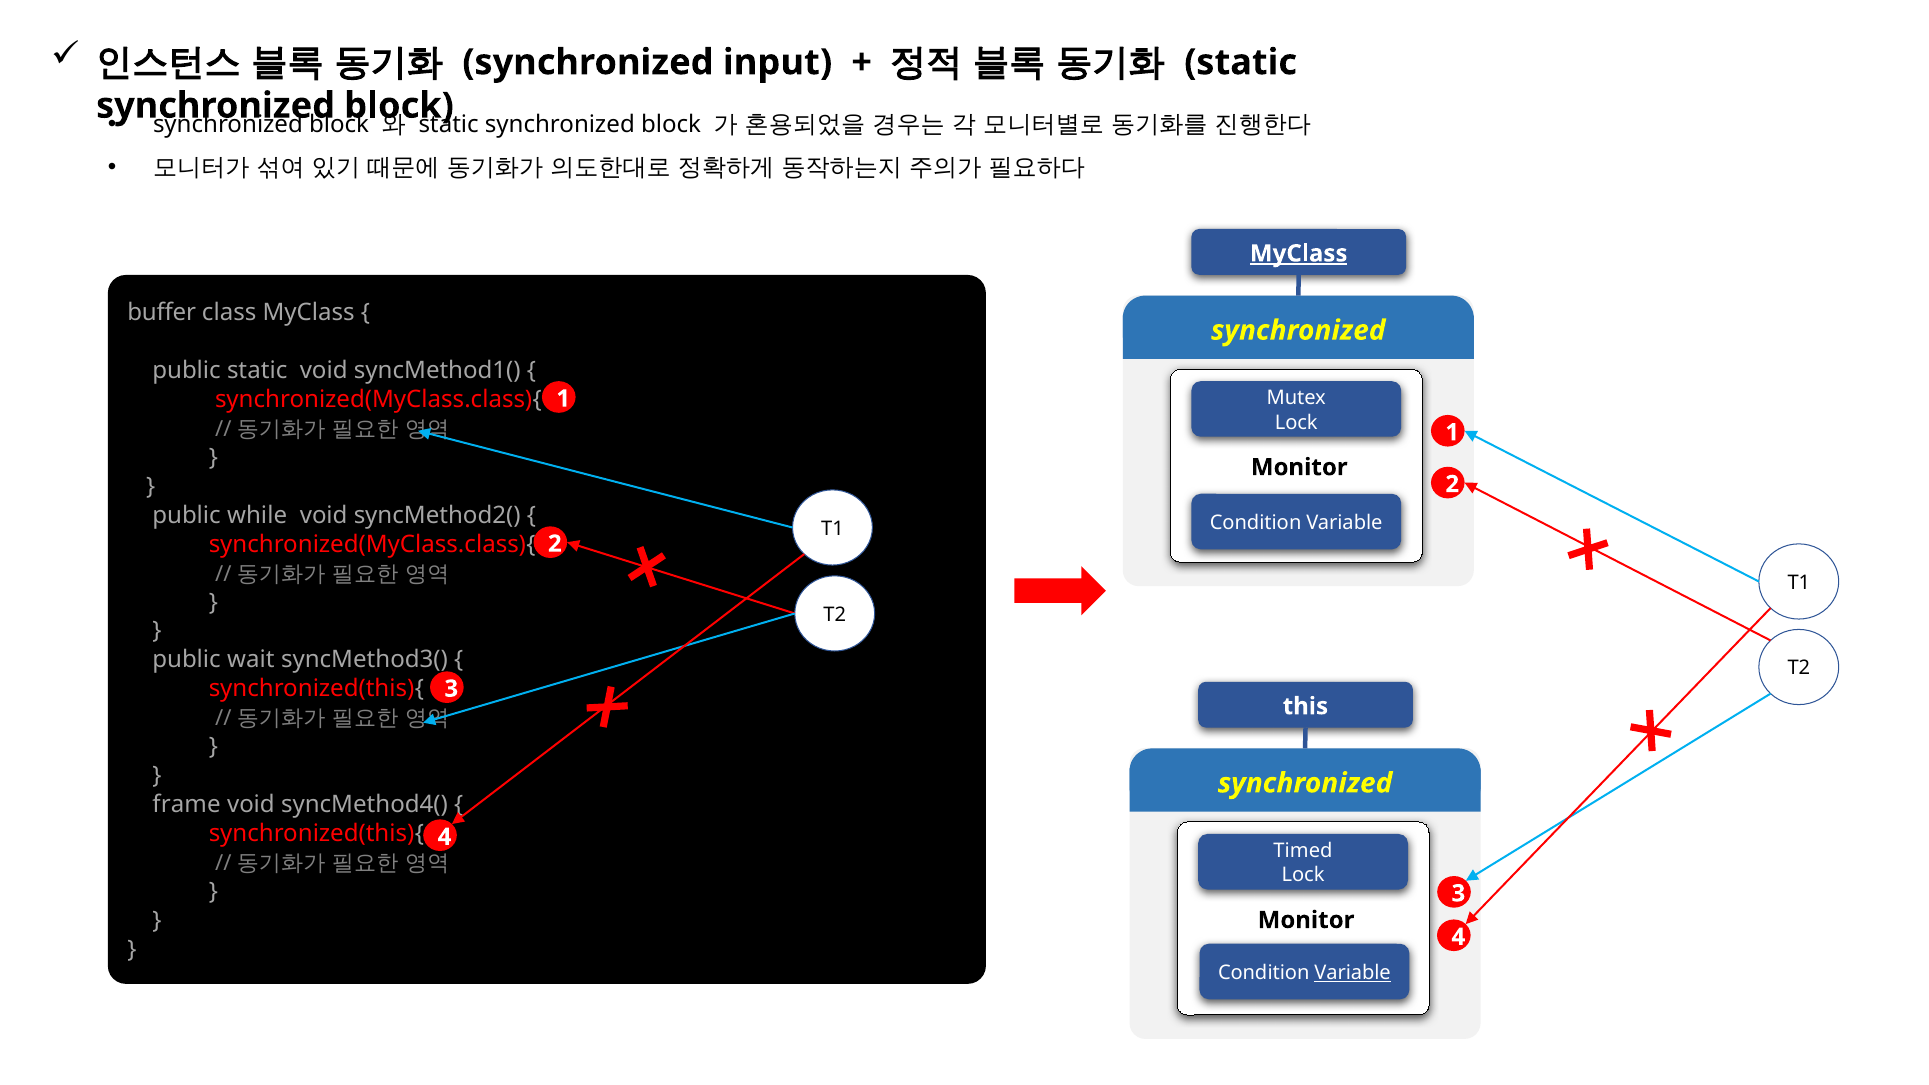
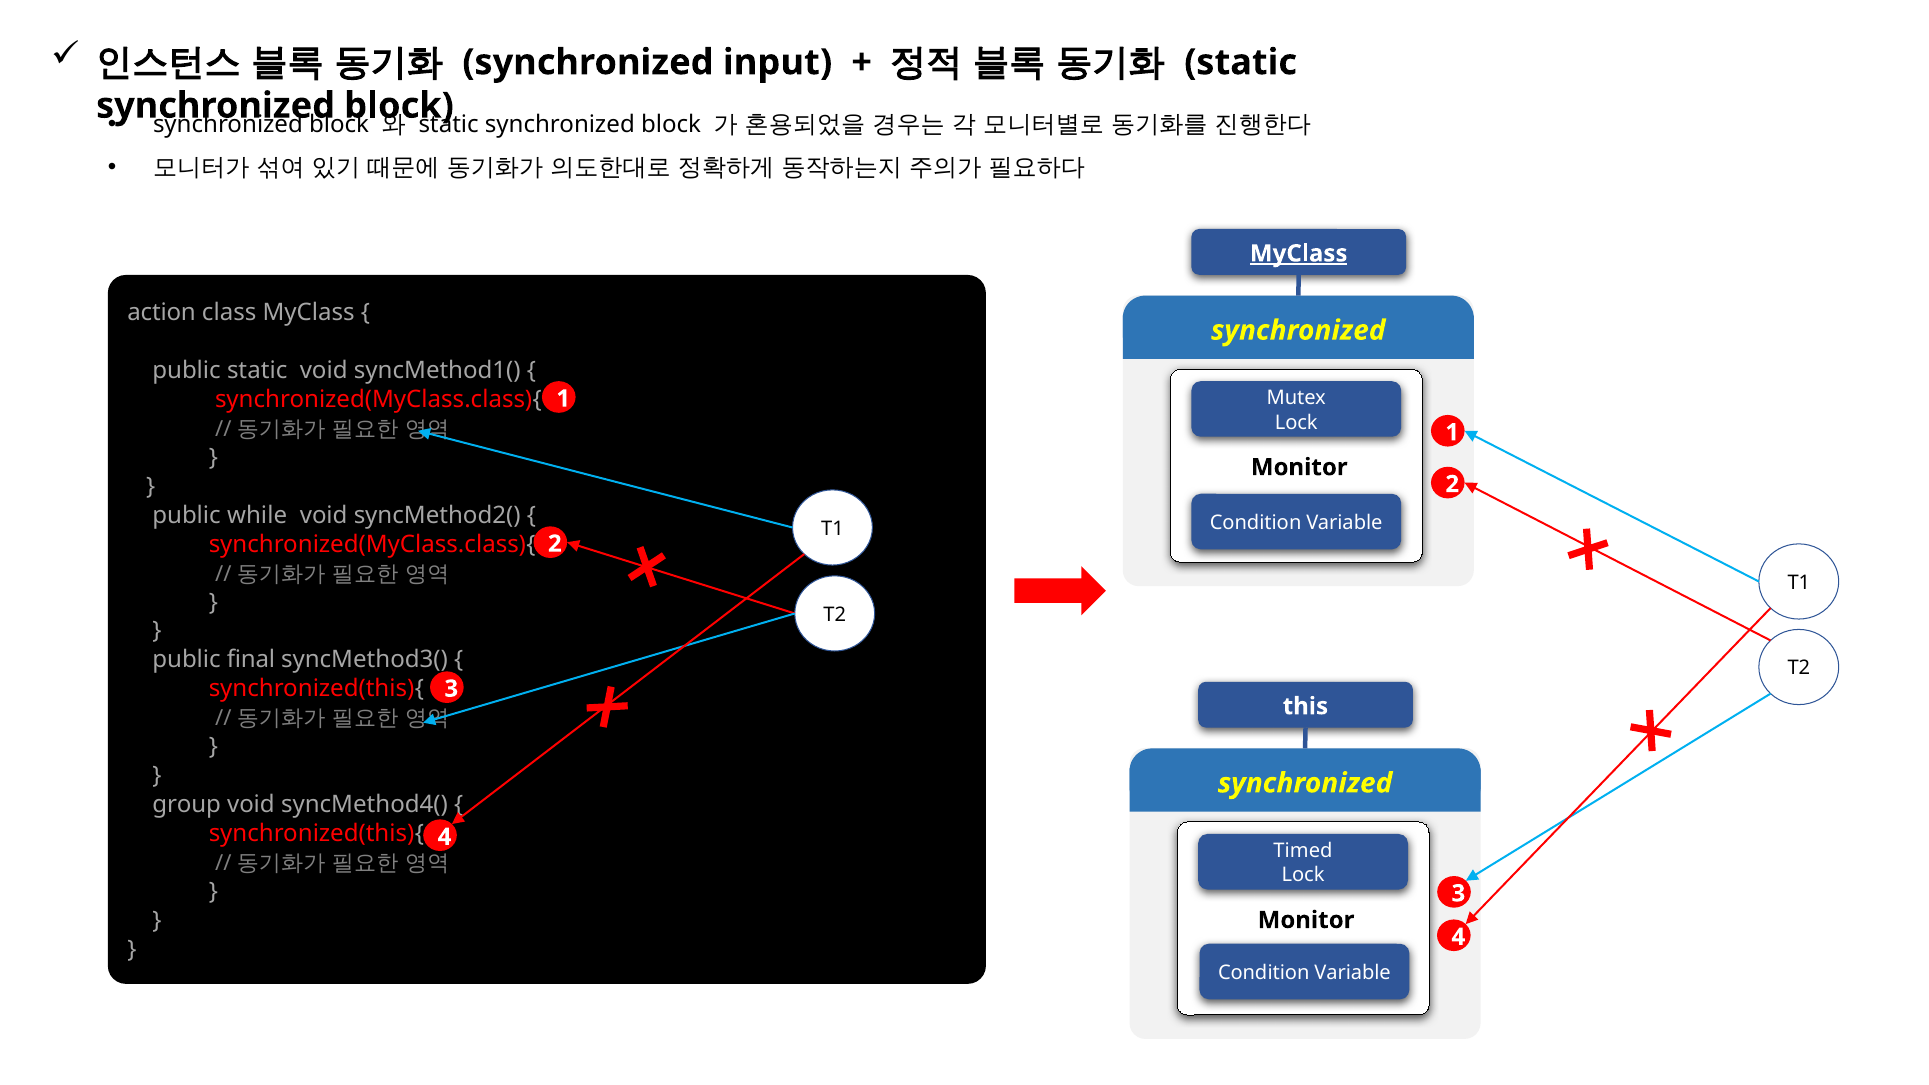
buffer: buffer -> action (162, 313)
wait: wait -> final (251, 660)
frame: frame -> group (187, 805)
Variable underline: present -> none (1353, 973)
